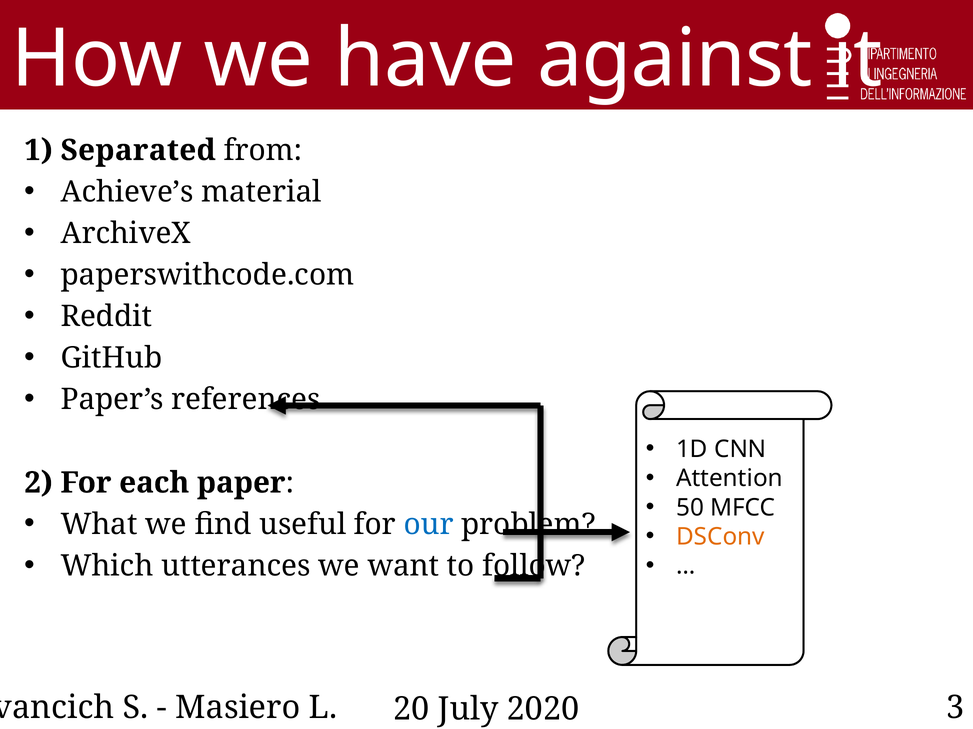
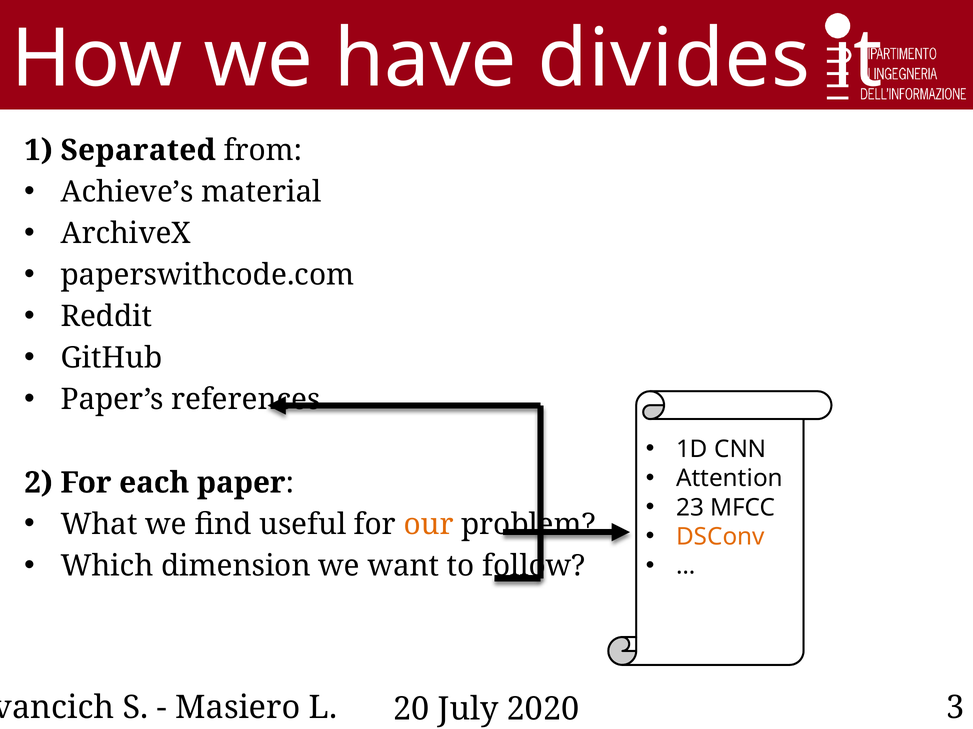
against: against -> divides (674, 59)
50: 50 -> 23 (690, 508)
our colour: blue -> orange (429, 525)
utterances: utterances -> dimension (236, 566)
